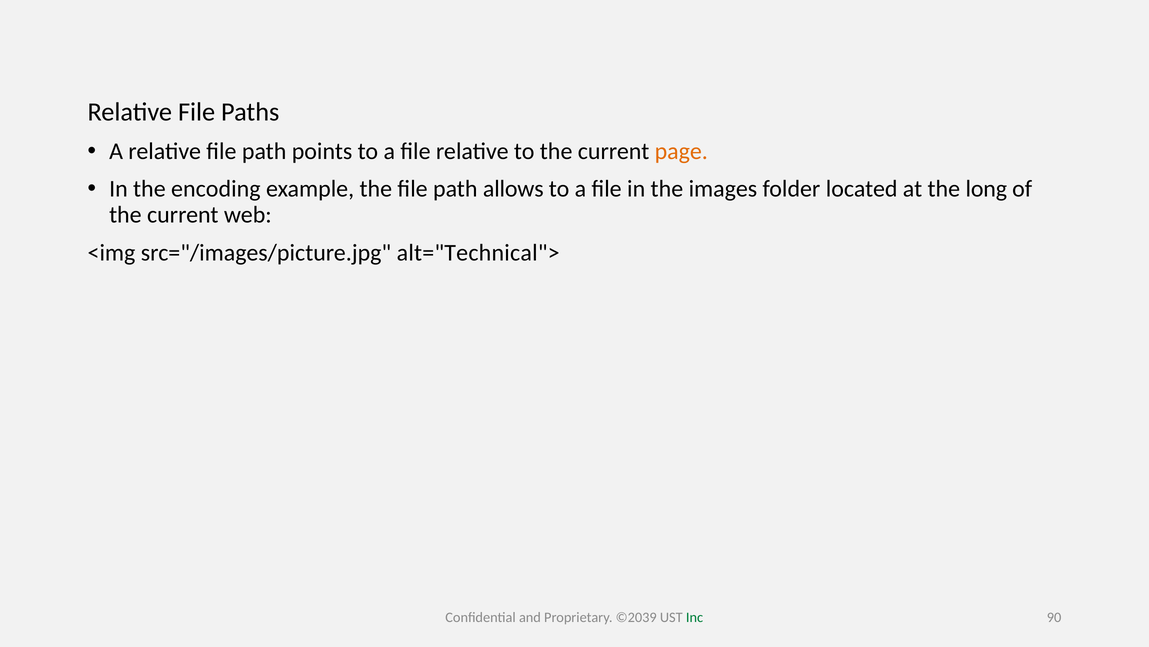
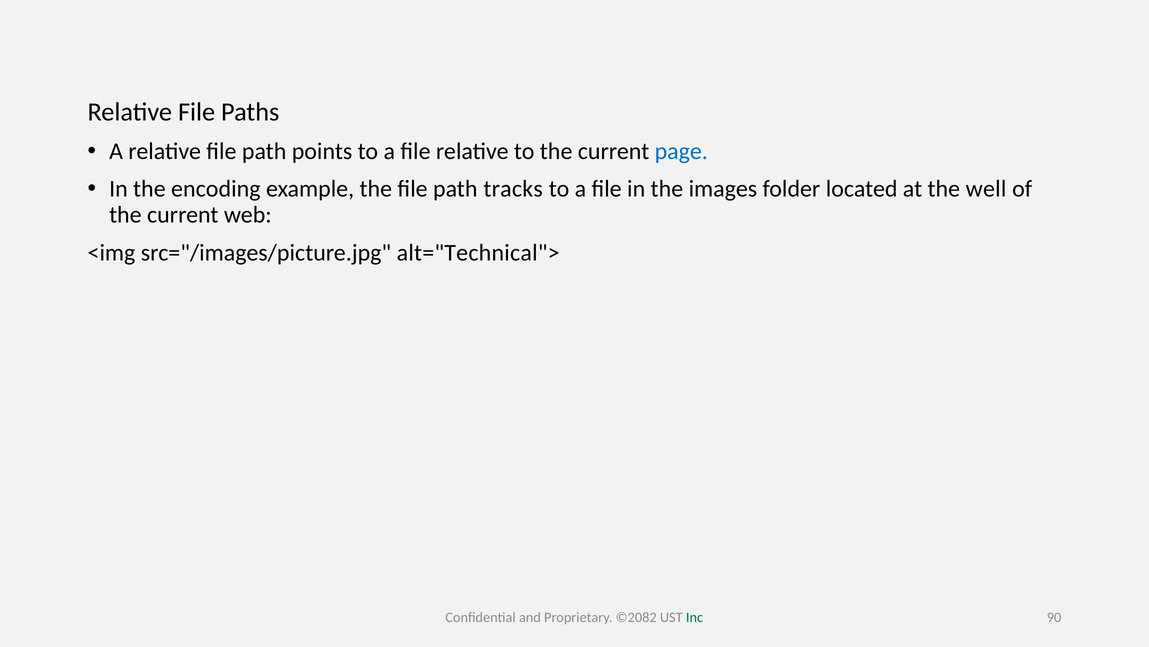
page colour: orange -> blue (681, 151)
allows: allows -> tracks (513, 189)
long: long -> well (986, 189)
©2039: ©2039 -> ©2082 (636, 617)
